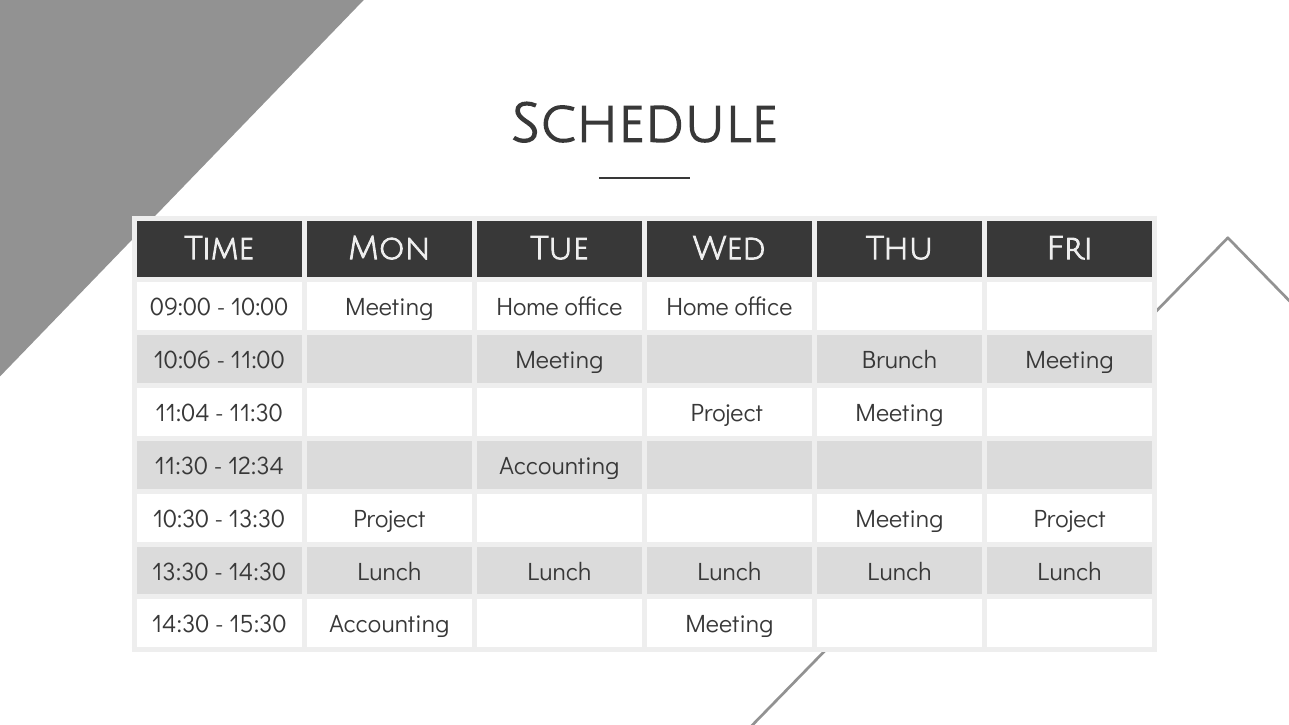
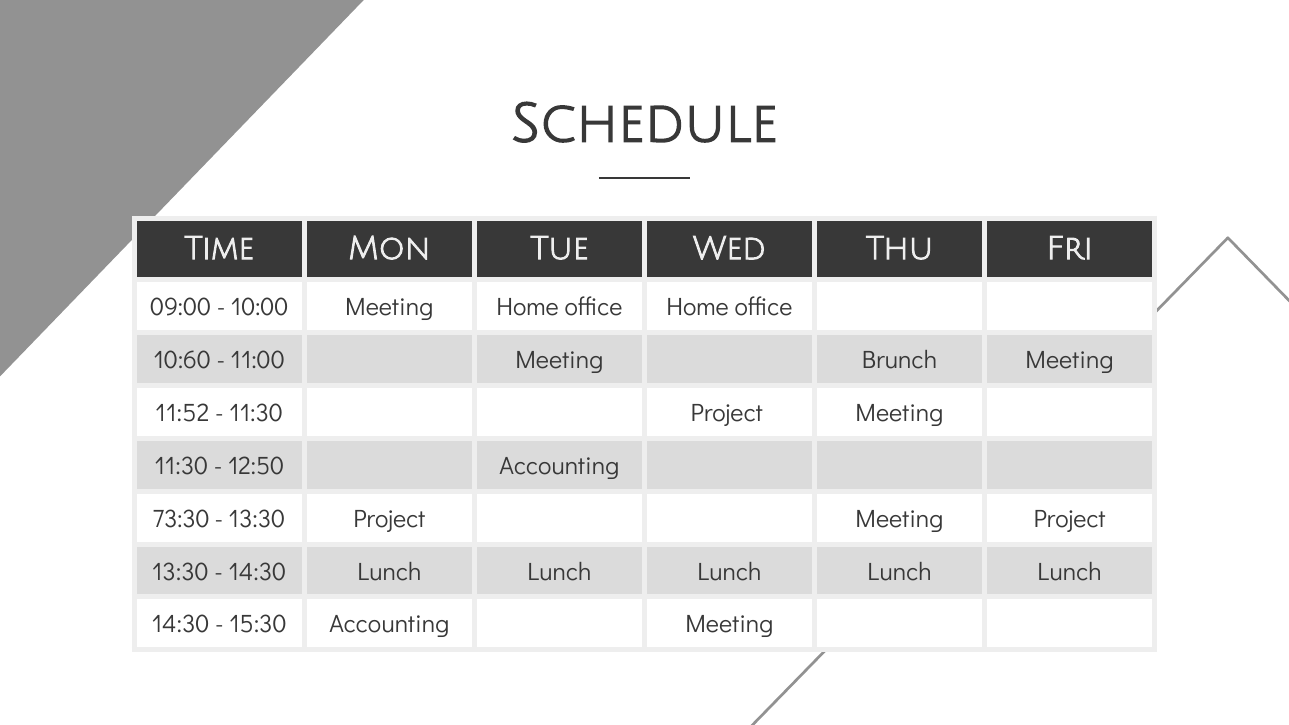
10:06: 10:06 -> 10:60 (182, 360)
11:04: 11:04 -> 11:52 (182, 413)
12:34: 12:34 -> 12:50 (256, 466)
10:30: 10:30 -> 73:30 (181, 519)
